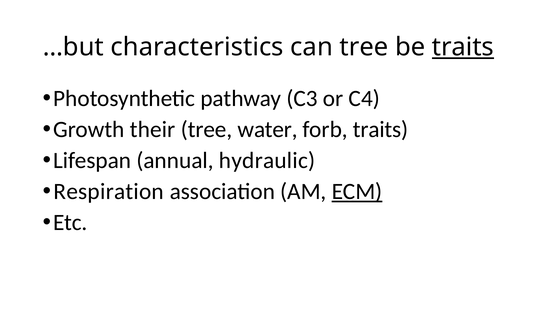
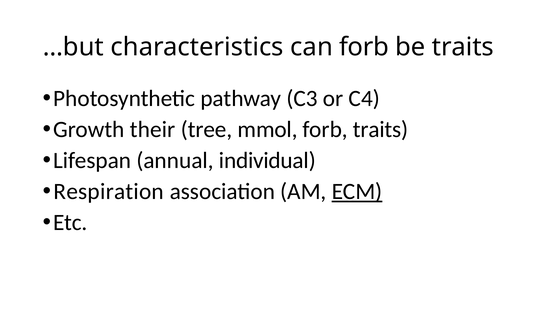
can tree: tree -> forb (364, 47)
traits underline: present -> none (463, 47)
water: water -> mmol (268, 129)
hydraulic: hydraulic -> individual (267, 160)
